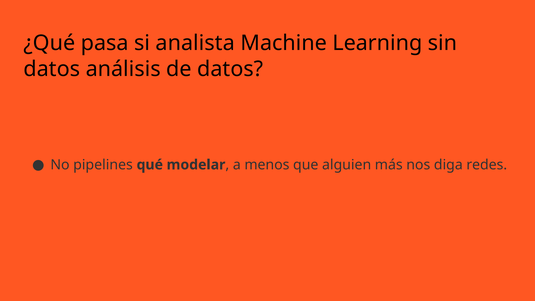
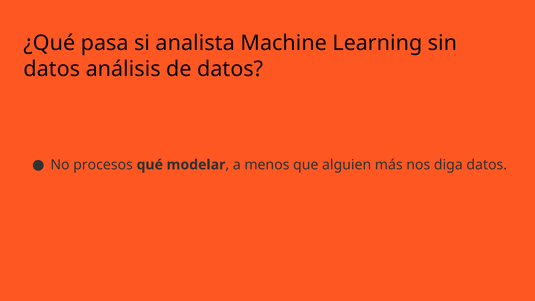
pipelines: pipelines -> procesos (103, 165)
diga redes: redes -> datos (487, 165)
